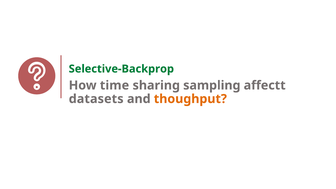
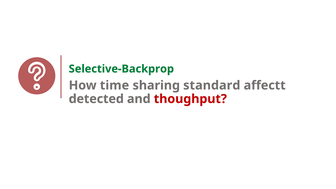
sampling: sampling -> standard (212, 85)
datasets: datasets -> detected (96, 99)
thoughput colour: orange -> red (190, 99)
